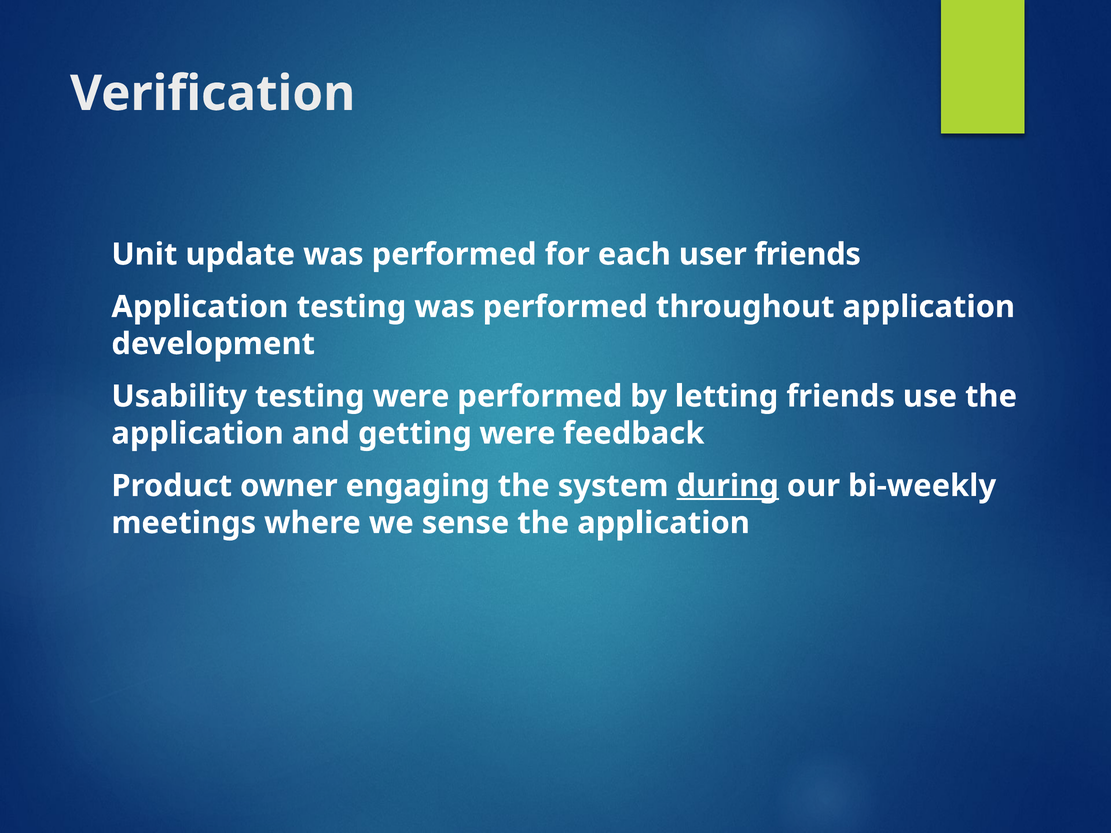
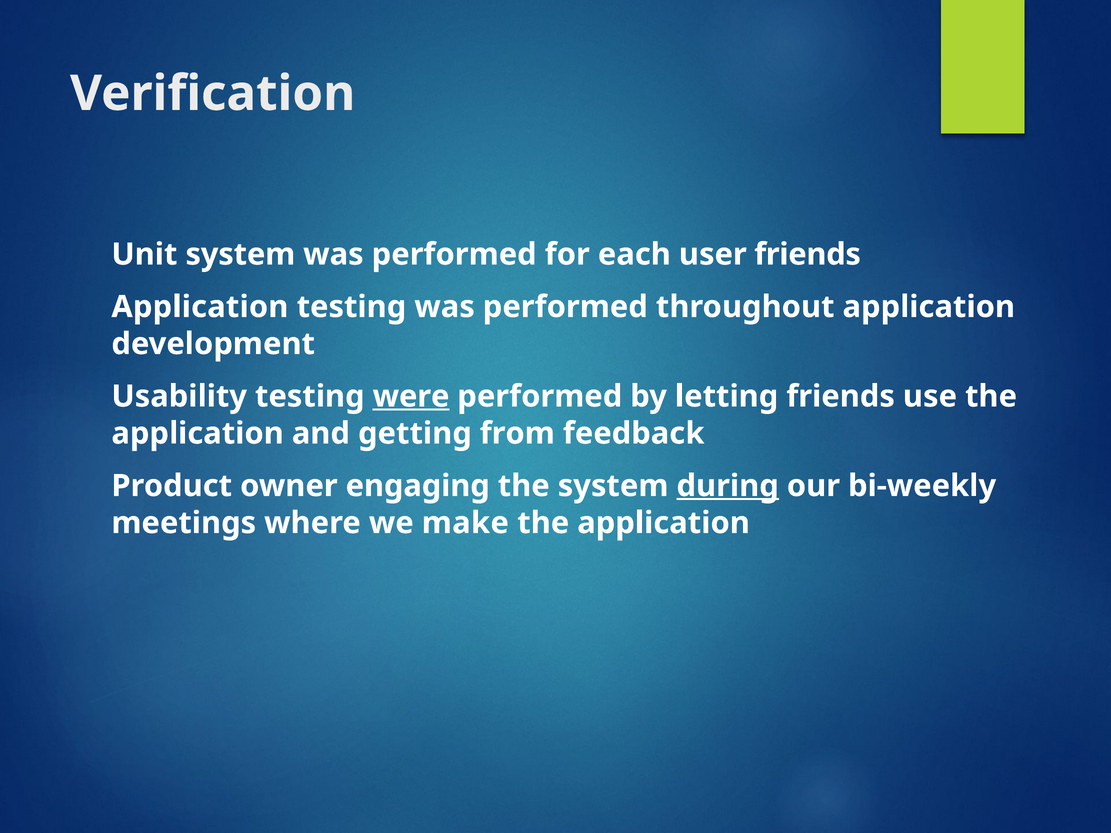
Unit update: update -> system (240, 254)
were underline: none -> present (411, 397)
getting were: were -> from (517, 434)
sense: sense -> make (465, 523)
